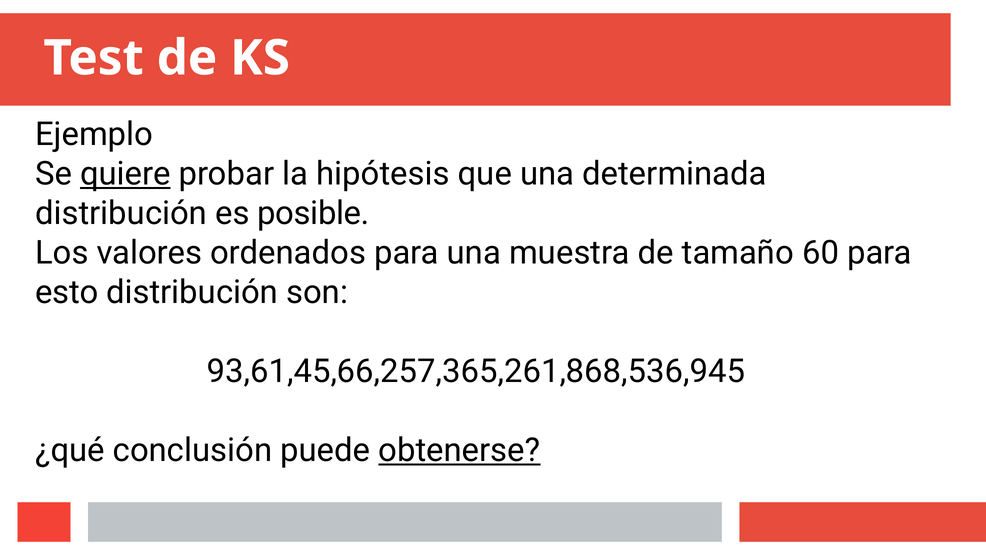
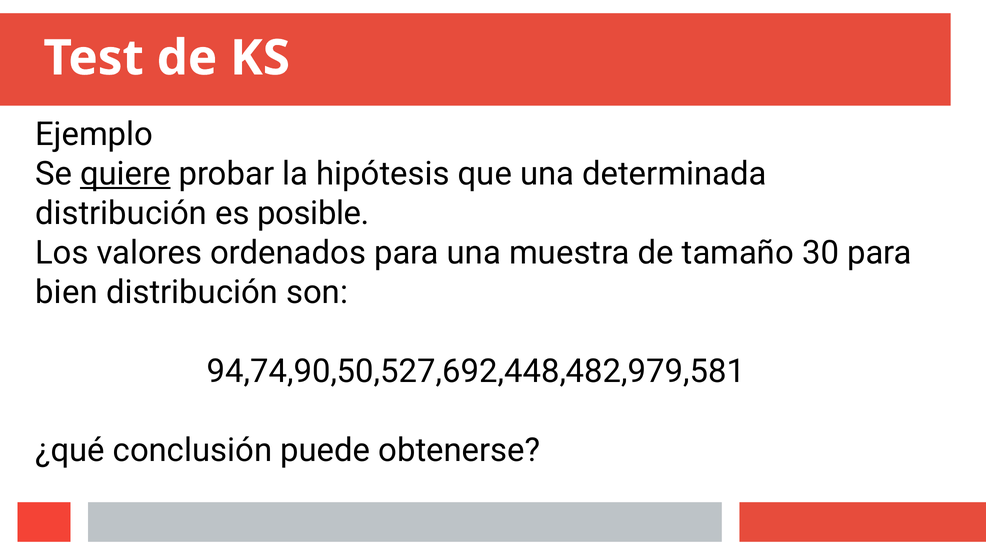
60: 60 -> 30 (821, 253)
esto: esto -> bien (67, 292)
93,61,45,66,257,365,261,868,536,945: 93,61,45,66,257,365,261,868,536,945 -> 94,74,90,50,527,692,448,482,979,581 (476, 371)
obtenerse underline: present -> none (459, 450)
